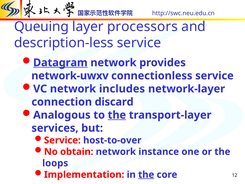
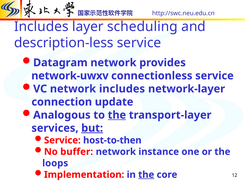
Queuing: Queuing -> Includes (41, 26)
processors: processors -> scheduling (142, 26)
Datagram underline: present -> none (60, 63)
discard: discard -> update (114, 102)
but underline: none -> present (92, 128)
host-to-over: host-to-over -> host-to-then (112, 140)
obtain: obtain -> buffer (77, 152)
